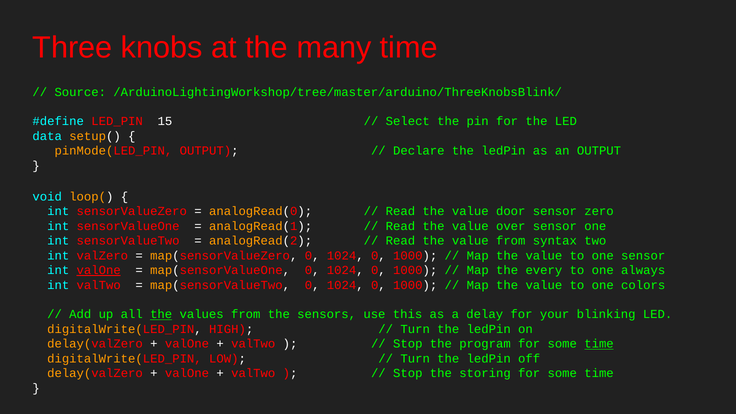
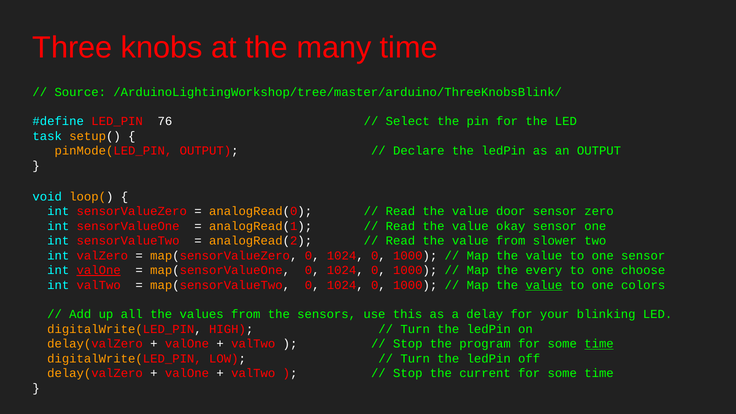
15: 15 -> 76 (165, 121)
data: data -> task (47, 136)
over: over -> okay (511, 226)
syntax: syntax -> slower (555, 241)
always: always -> choose (643, 270)
value underline: none -> present (544, 285)
the underline: present -> none (161, 314)
storing: storing -> current (485, 373)
